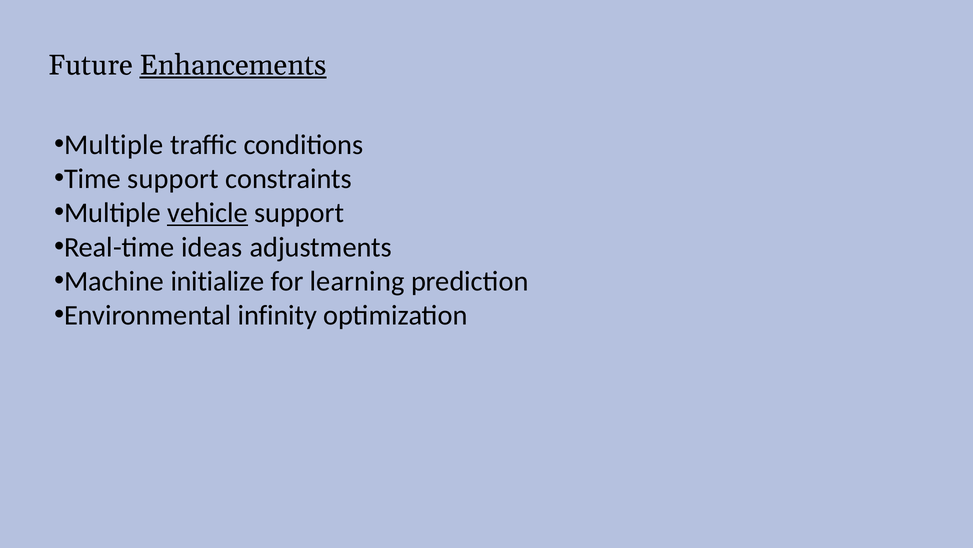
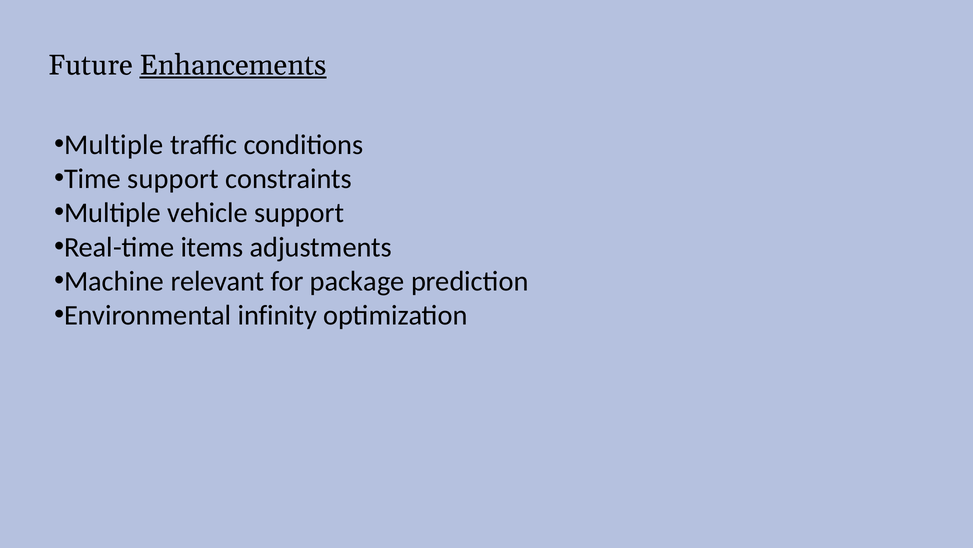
vehicle underline: present -> none (208, 213)
ideas: ideas -> items (212, 247)
initialize: initialize -> relevant (217, 281)
learning: learning -> package (357, 281)
